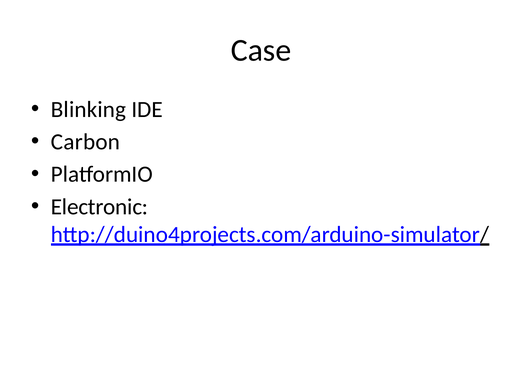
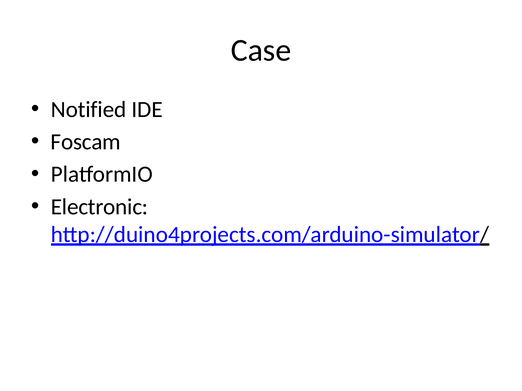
Blinking: Blinking -> Notified (89, 110)
Carbon: Carbon -> Foscam (86, 142)
